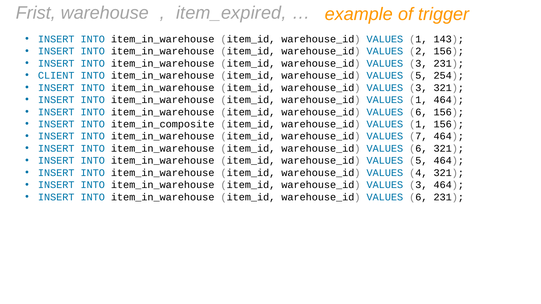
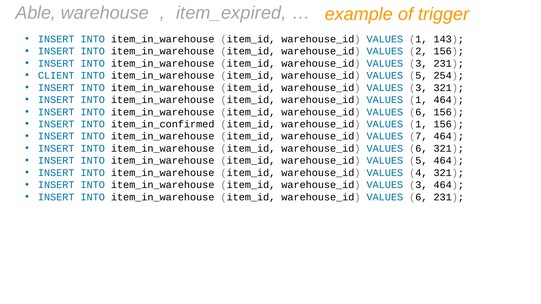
Frist: Frist -> Able (36, 13)
item_in_composite: item_in_composite -> item_in_confirmed (163, 124)
